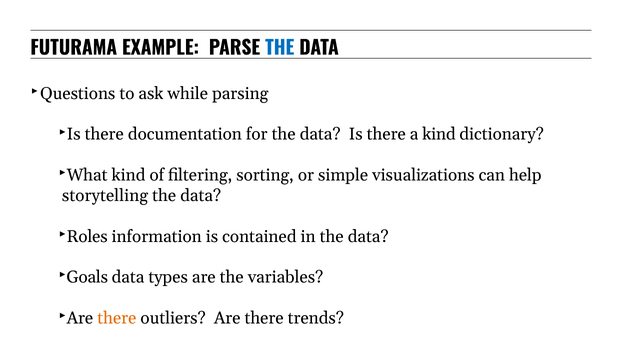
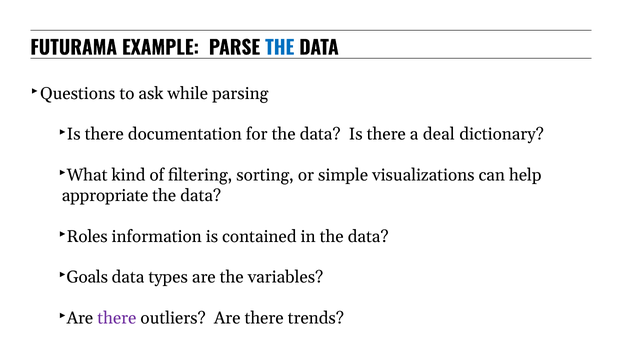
a kind: kind -> deal (439, 134)
storytelling: storytelling -> appropriate (105, 196)
there colour: orange -> purple (117, 318)
